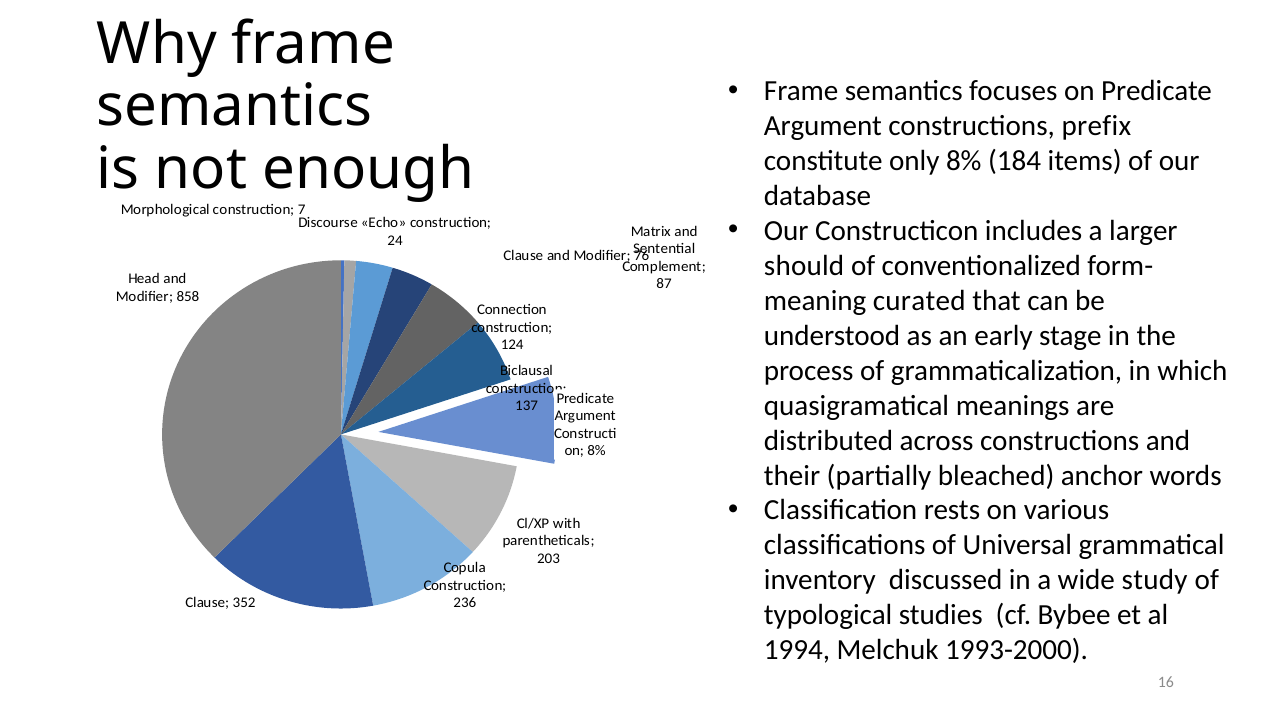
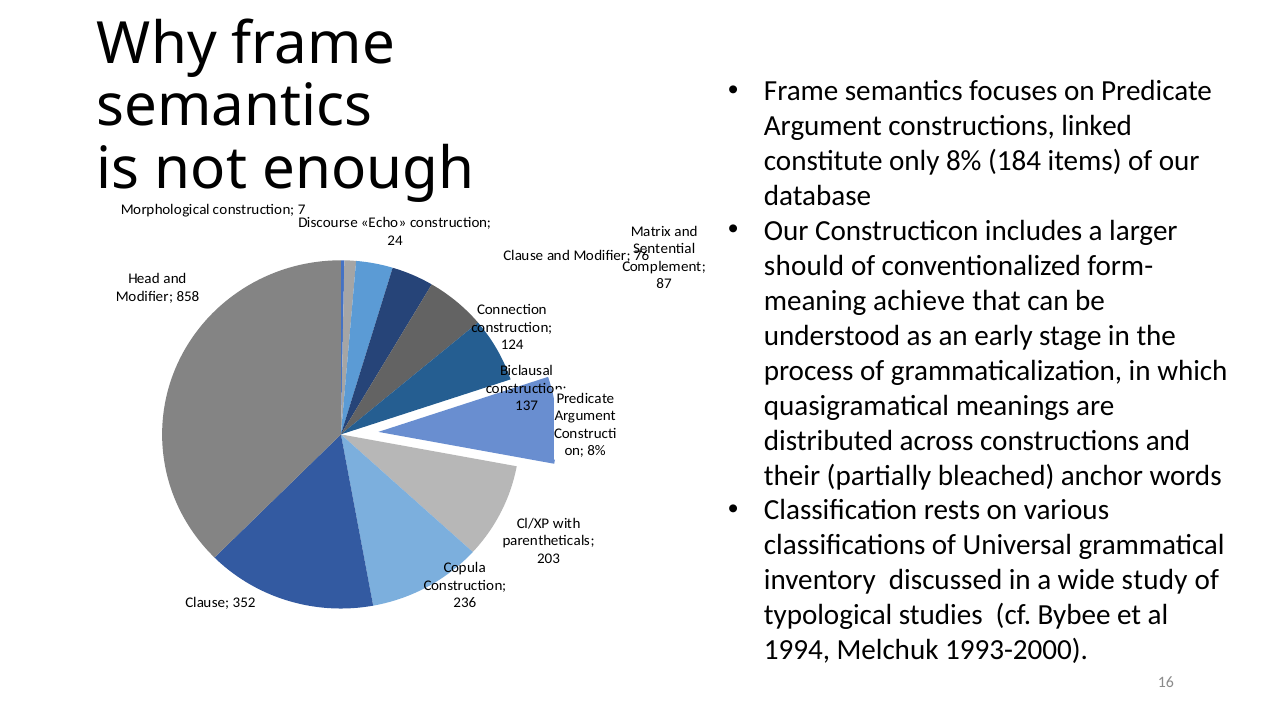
prefix: prefix -> linked (1097, 126)
curated: curated -> achieve (919, 301)
